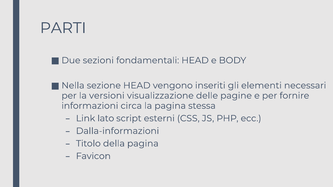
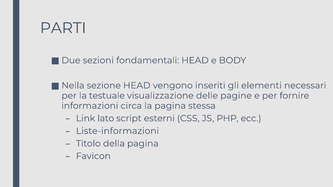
versioni: versioni -> testuale (107, 96)
Dalla-informazioni: Dalla-informazioni -> Liste-informazioni (117, 131)
